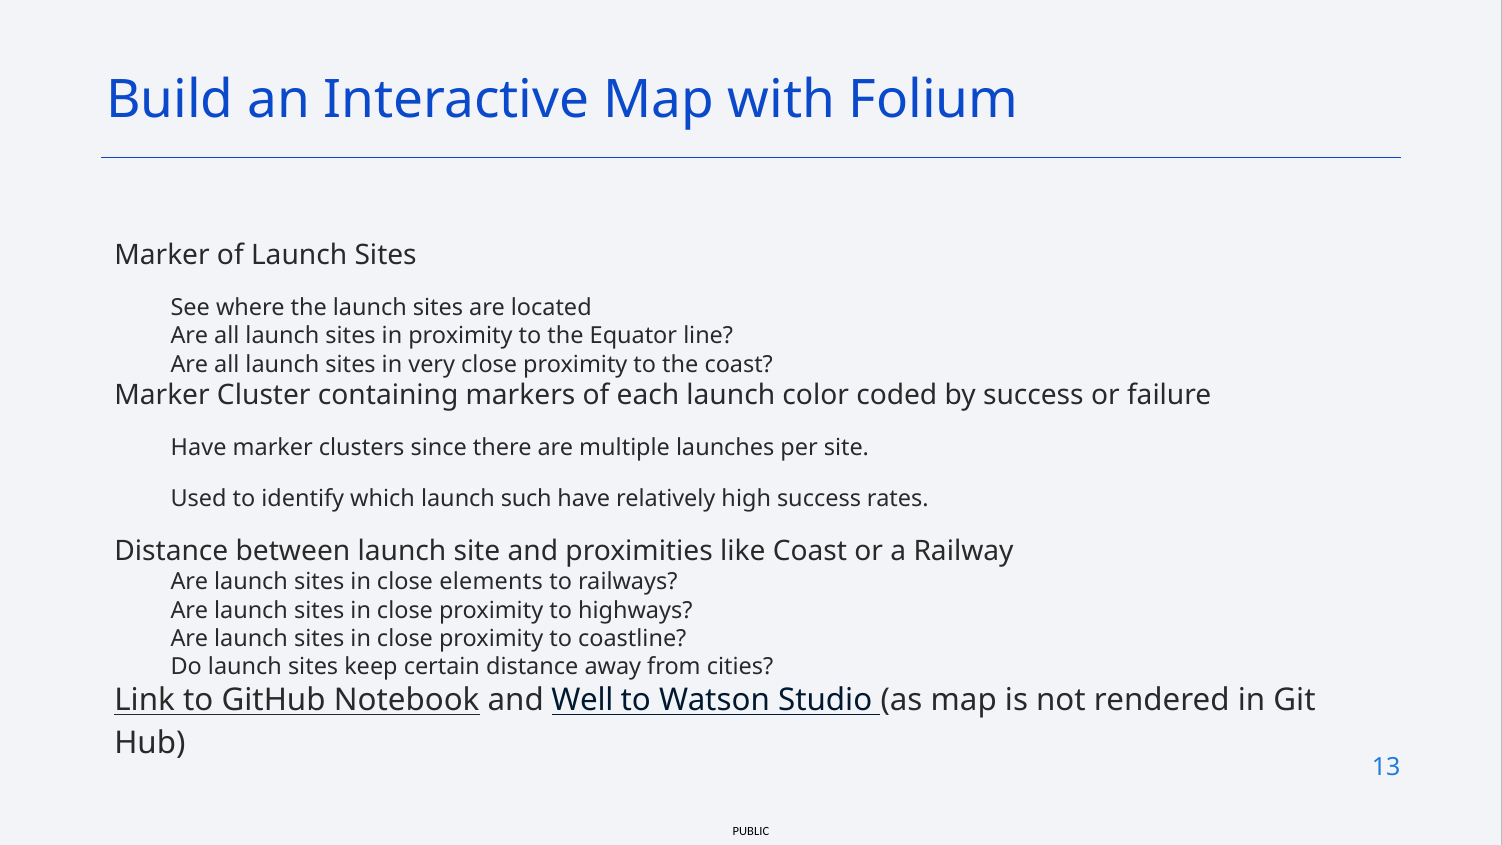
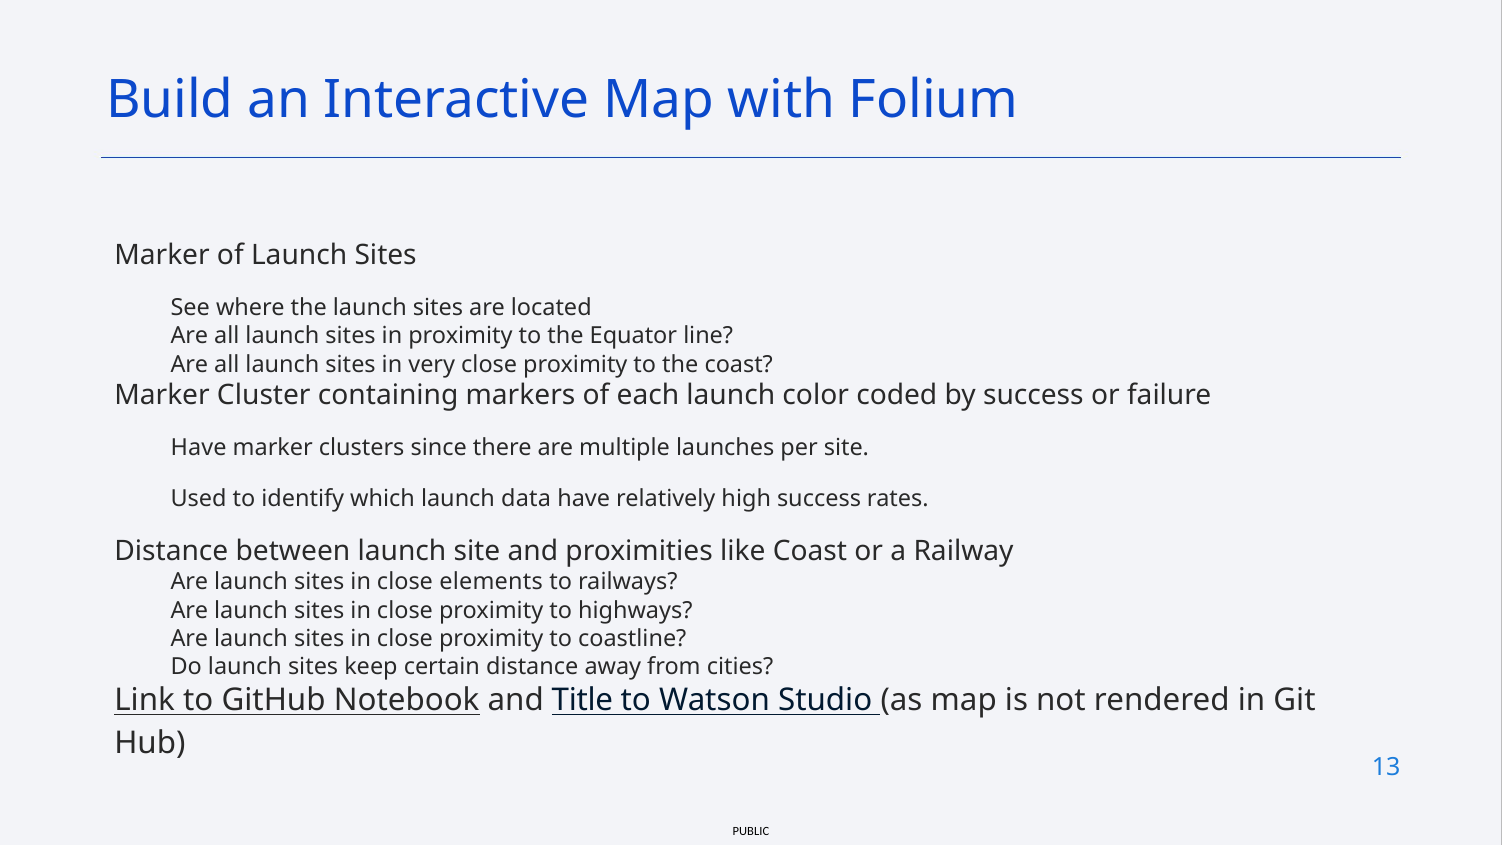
such: such -> data (526, 498)
Well: Well -> Title (582, 700)
